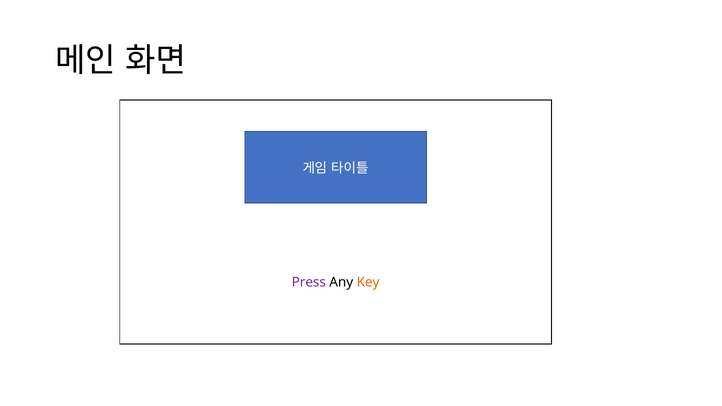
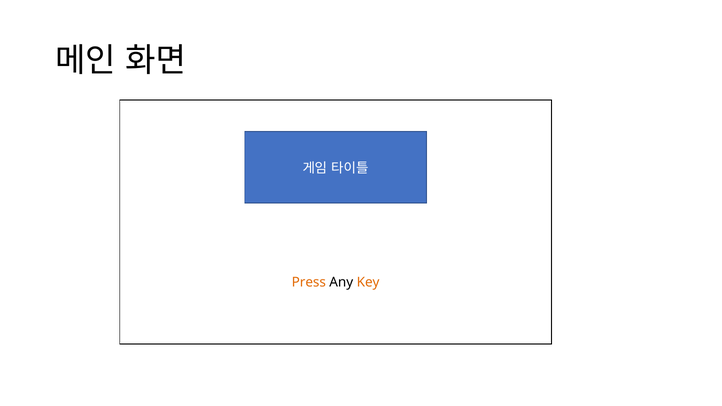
Press colour: purple -> orange (309, 282)
